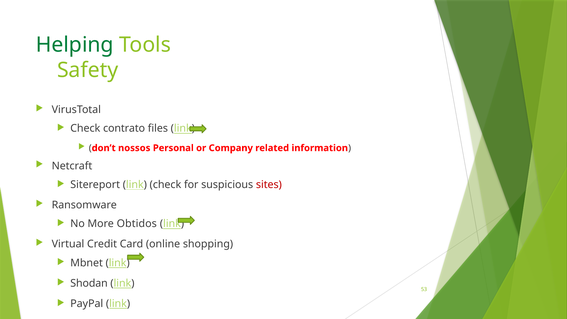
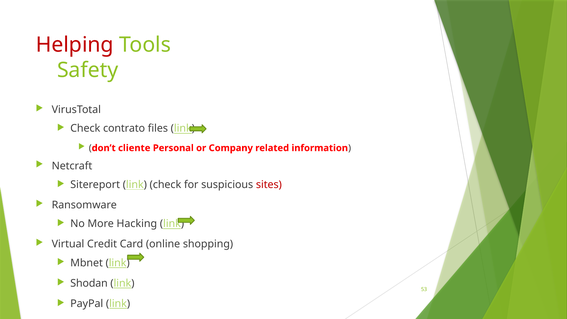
Helping colour: green -> red (75, 45)
nossos: nossos -> cliente (134, 148)
Obtidos: Obtidos -> Hacking (137, 224)
